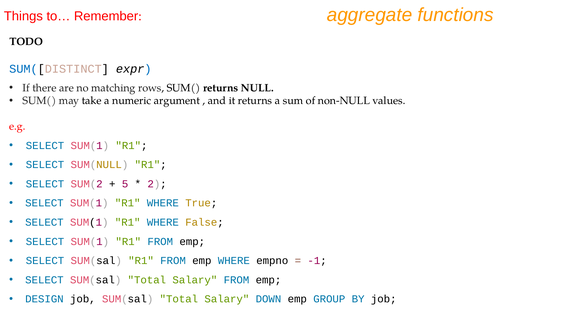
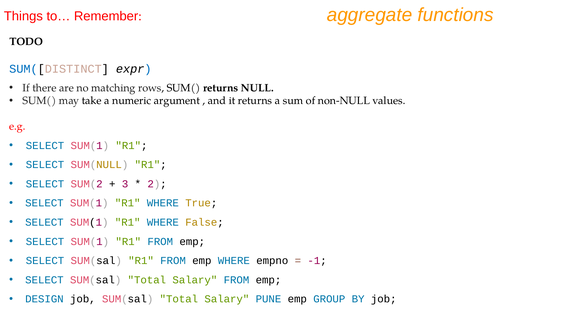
5: 5 -> 3 (125, 184)
DOWN: DOWN -> PUNE (268, 299)
